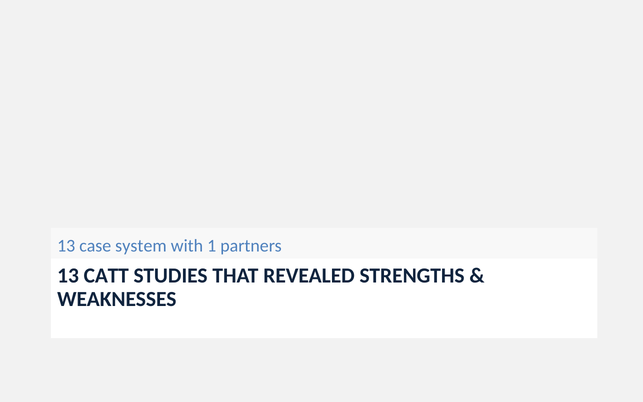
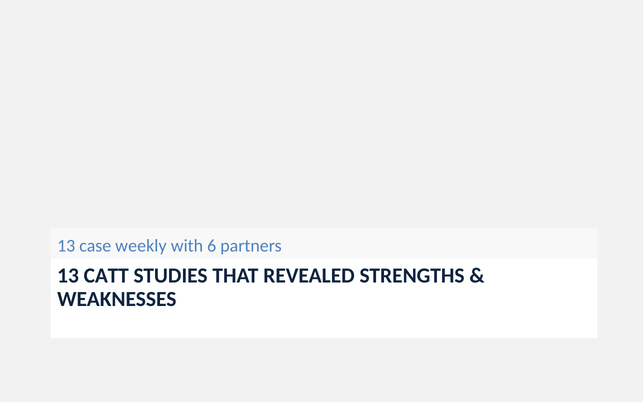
system: system -> weekly (141, 246)
1: 1 -> 6 (212, 246)
